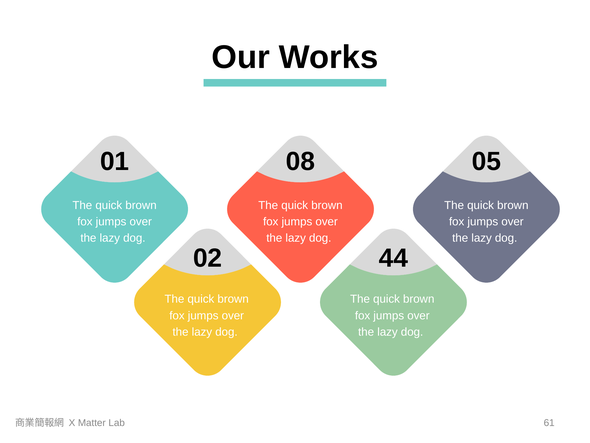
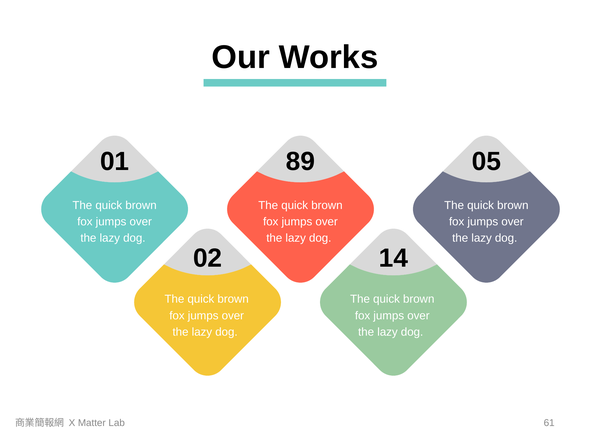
08: 08 -> 89 (301, 161)
44: 44 -> 14 (393, 258)
